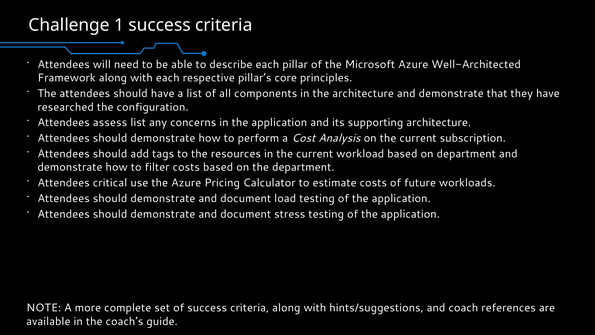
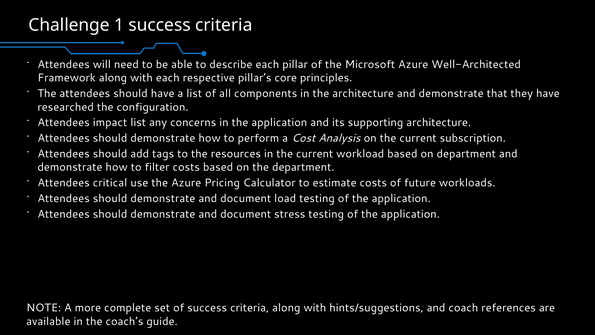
assess: assess -> impact (110, 123)
